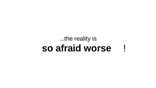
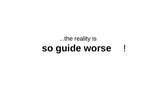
afraid: afraid -> guide (68, 48)
